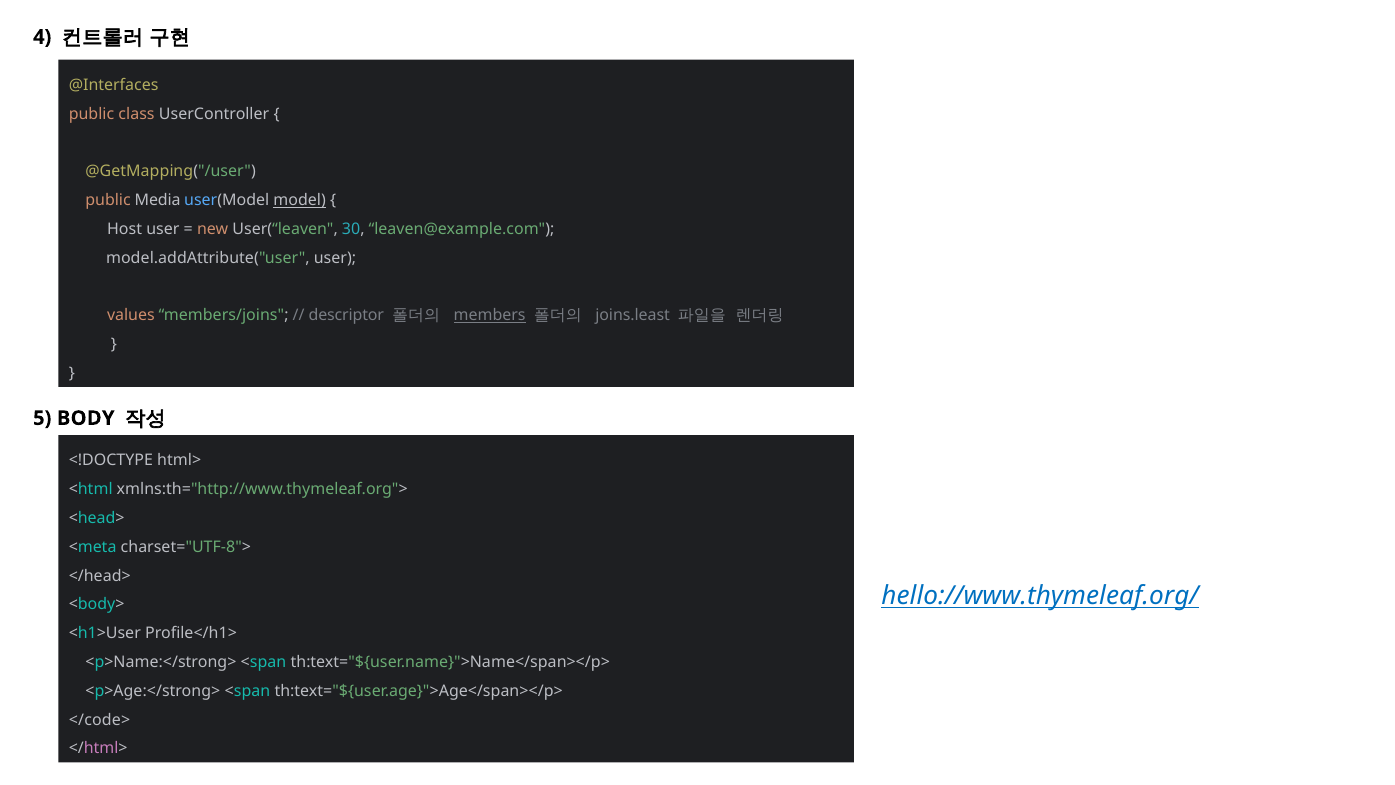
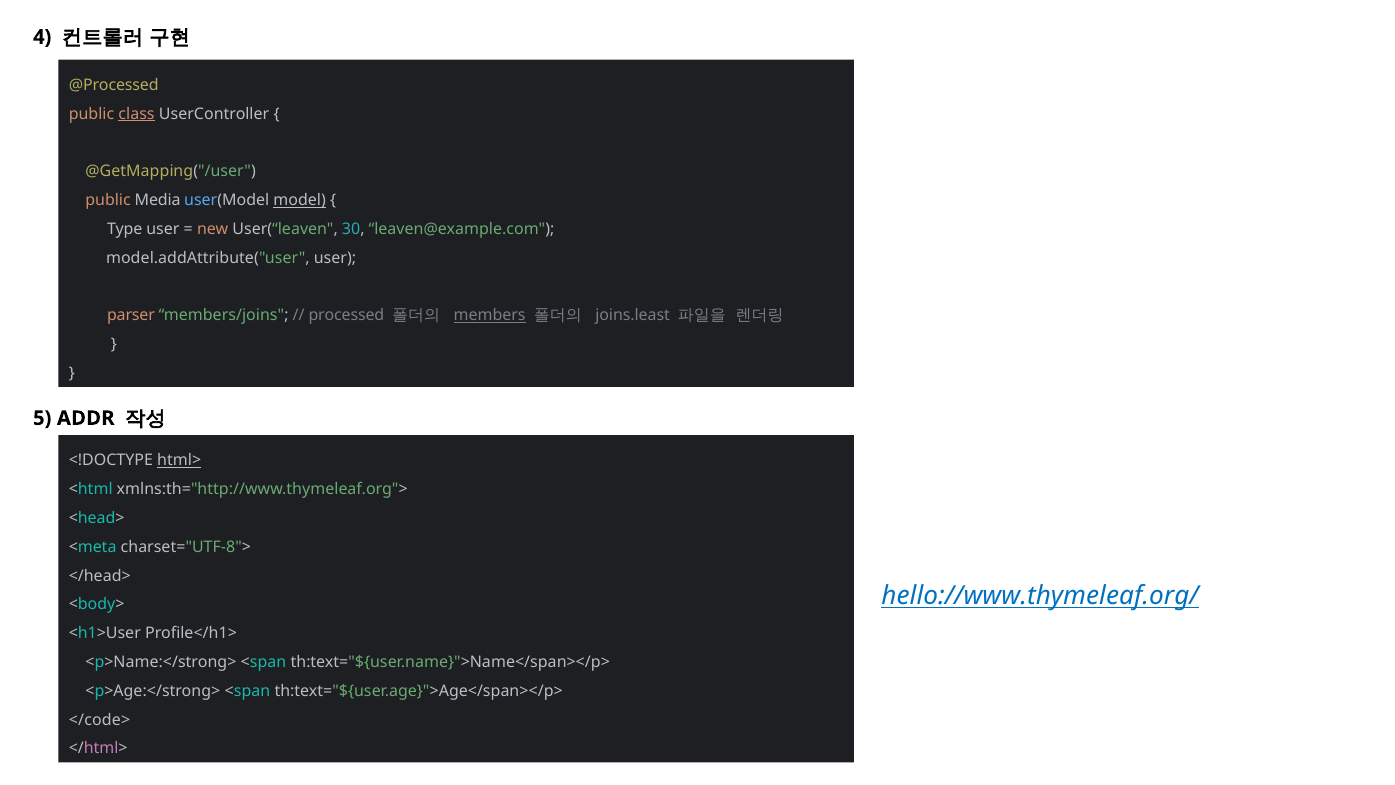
@Interfaces: @Interfaces -> @Processed (114, 85)
class underline: none -> present (137, 114)
Host: Host -> Type (125, 229)
values: values -> parser (131, 315)
descriptor: descriptor -> processed (346, 315)
BODY: BODY -> ADDR (86, 418)
html> underline: none -> present (179, 460)
